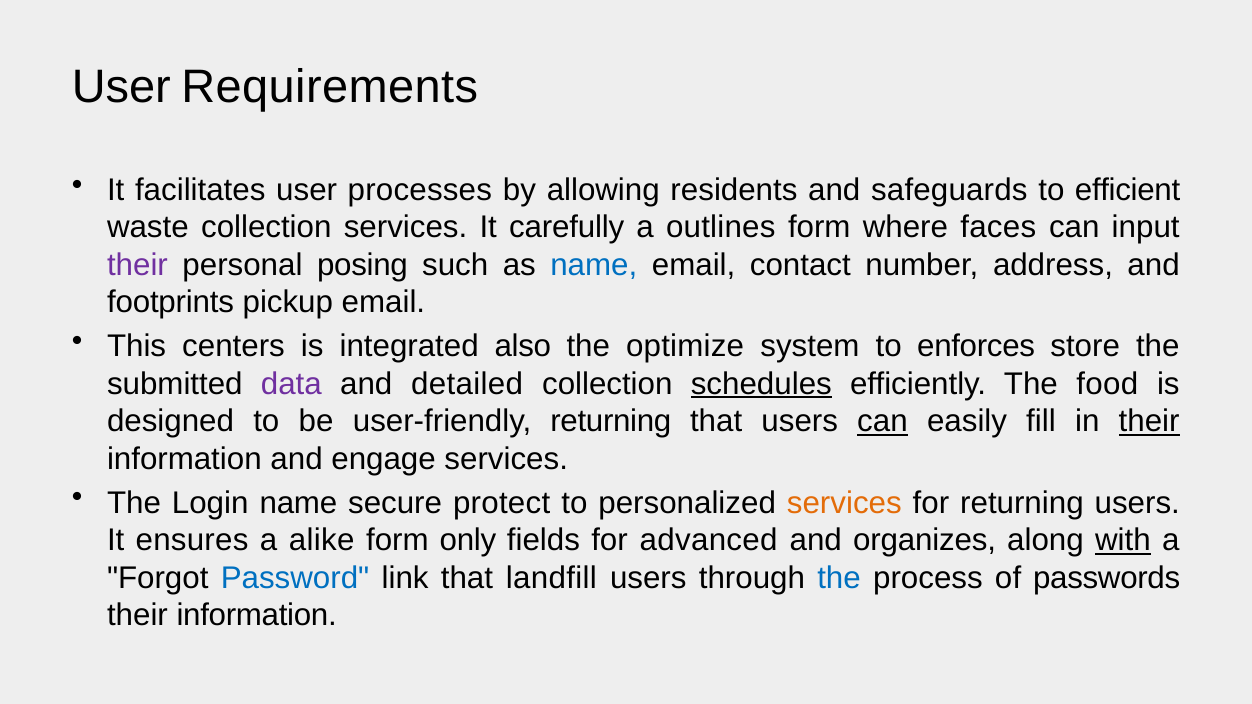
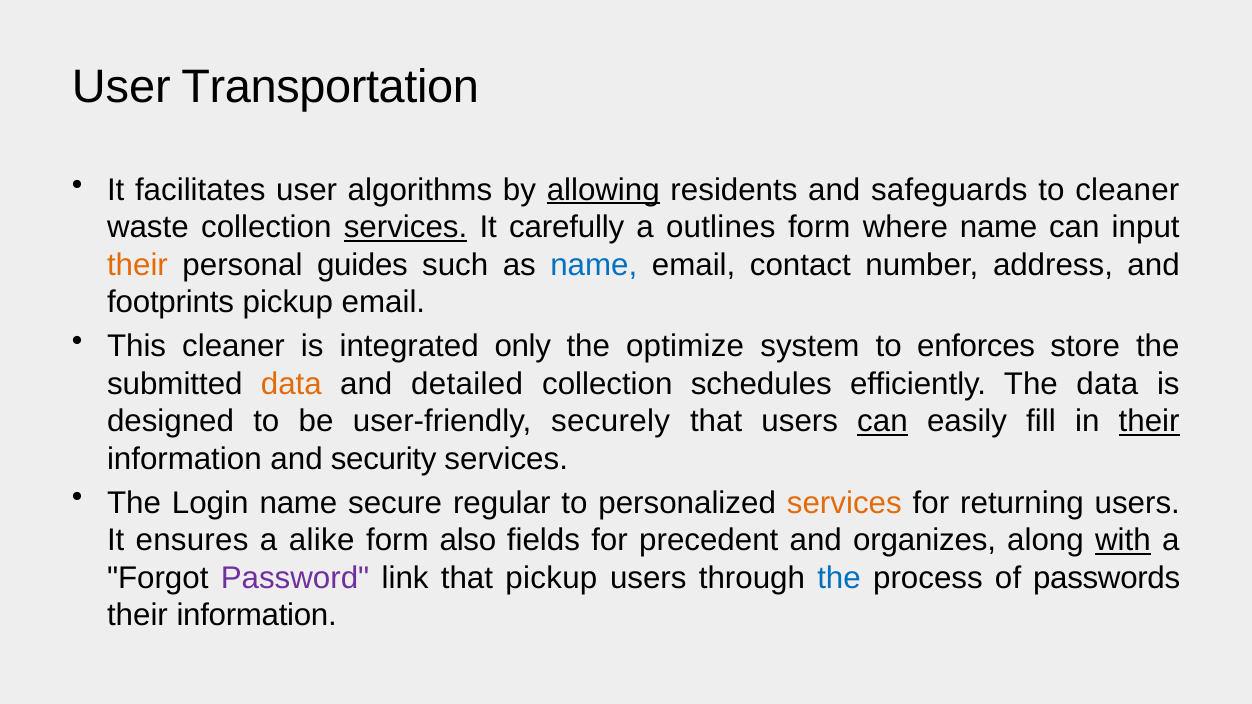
Requirements: Requirements -> Transportation (330, 87)
processes: processes -> algorithms (420, 190)
allowing underline: none -> present (603, 190)
to efficient: efficient -> cleaner (1127, 190)
services underline: none -> present (406, 227)
where faces: faces -> name (999, 227)
their colour: purple -> orange (137, 265)
posing: posing -> guides (362, 265)
This centers: centers -> cleaner (234, 346)
also: also -> only (523, 346)
data colour: purple -> orange (291, 384)
schedules underline: present -> none (761, 384)
The food: food -> data (1107, 384)
user-friendly returning: returning -> securely (611, 422)
engage: engage -> security (384, 459)
protect: protect -> regular (502, 503)
only: only -> also (468, 540)
advanced: advanced -> precedent (709, 540)
Password colour: blue -> purple (295, 578)
that landfill: landfill -> pickup (551, 578)
